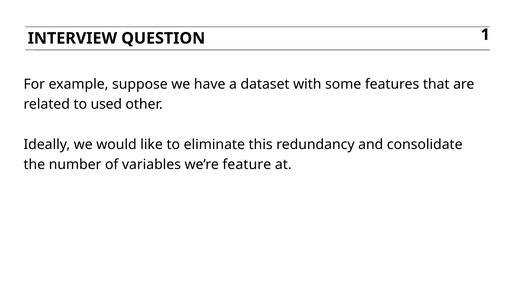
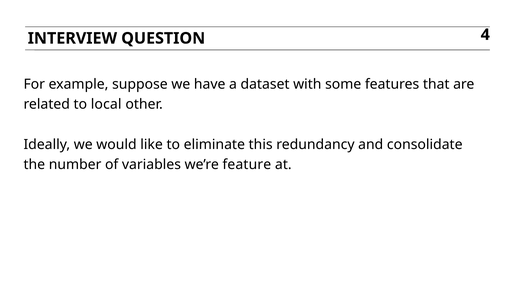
1: 1 -> 4 (485, 35)
used: used -> local (106, 104)
